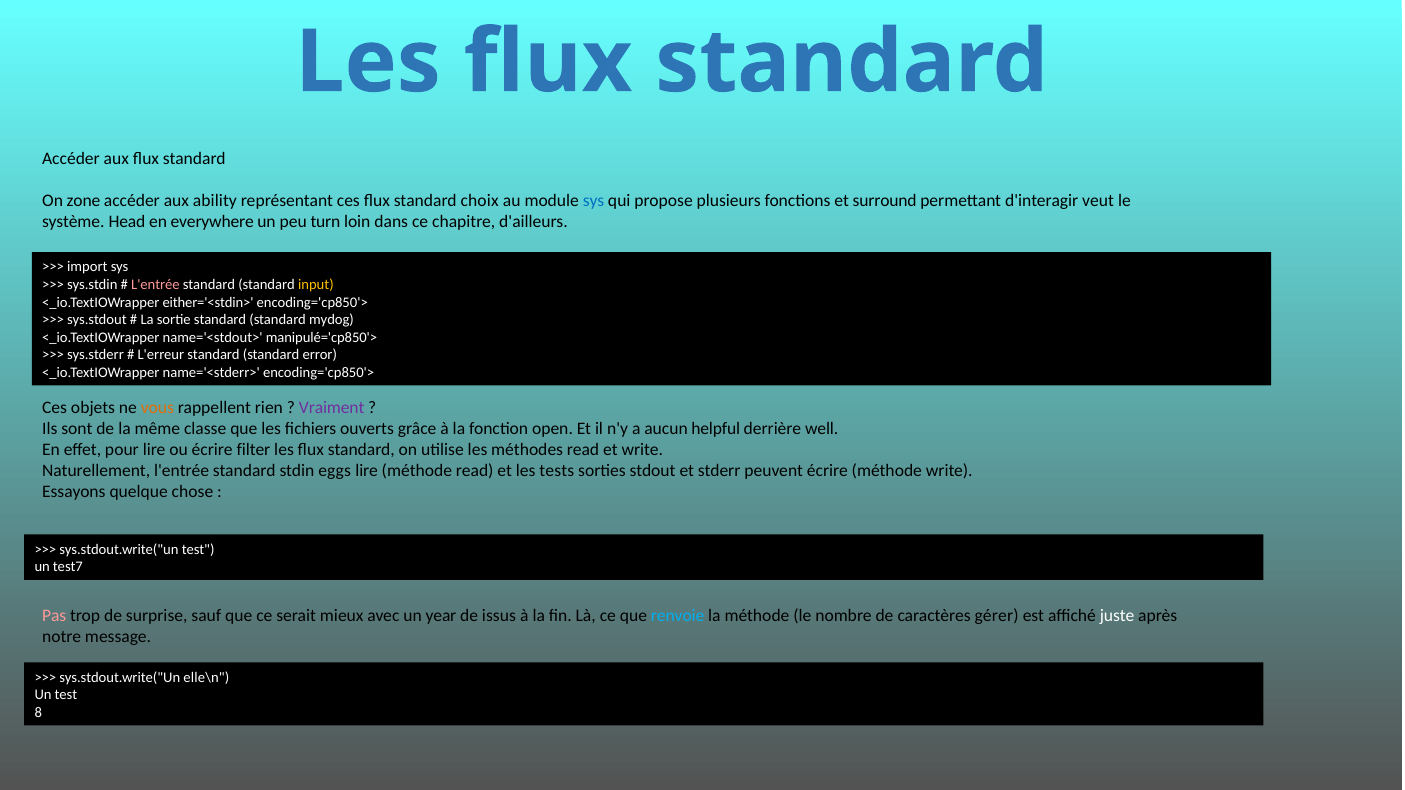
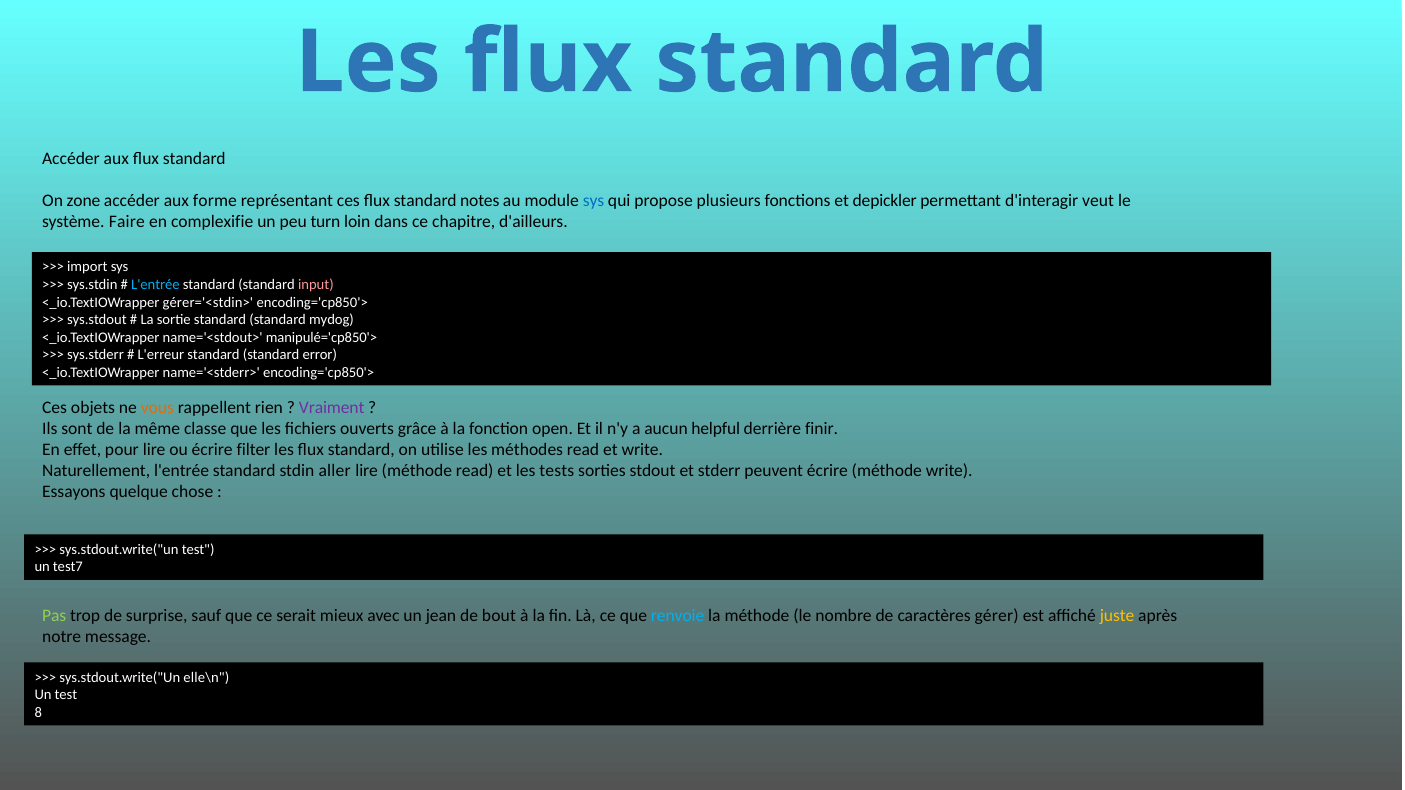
ability: ability -> forme (215, 201)
choix: choix -> notes (480, 201)
surround: surround -> depickler (885, 201)
Head: Head -> Faire (127, 222)
everywhere: everywhere -> complexifie (212, 222)
L'entrée colour: pink -> light blue (155, 285)
input colour: yellow -> pink (316, 285)
either='<stdin>: either='<stdin> -> gérer='<stdin> (208, 302)
well: well -> finir (822, 429)
eggs: eggs -> aller (335, 471)
Pas colour: pink -> light green (54, 616)
year: year -> jean (441, 616)
issus: issus -> bout (499, 616)
juste colour: white -> yellow (1117, 616)
